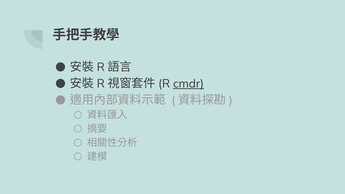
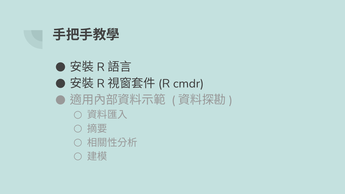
cmdr underline: present -> none (188, 84)
